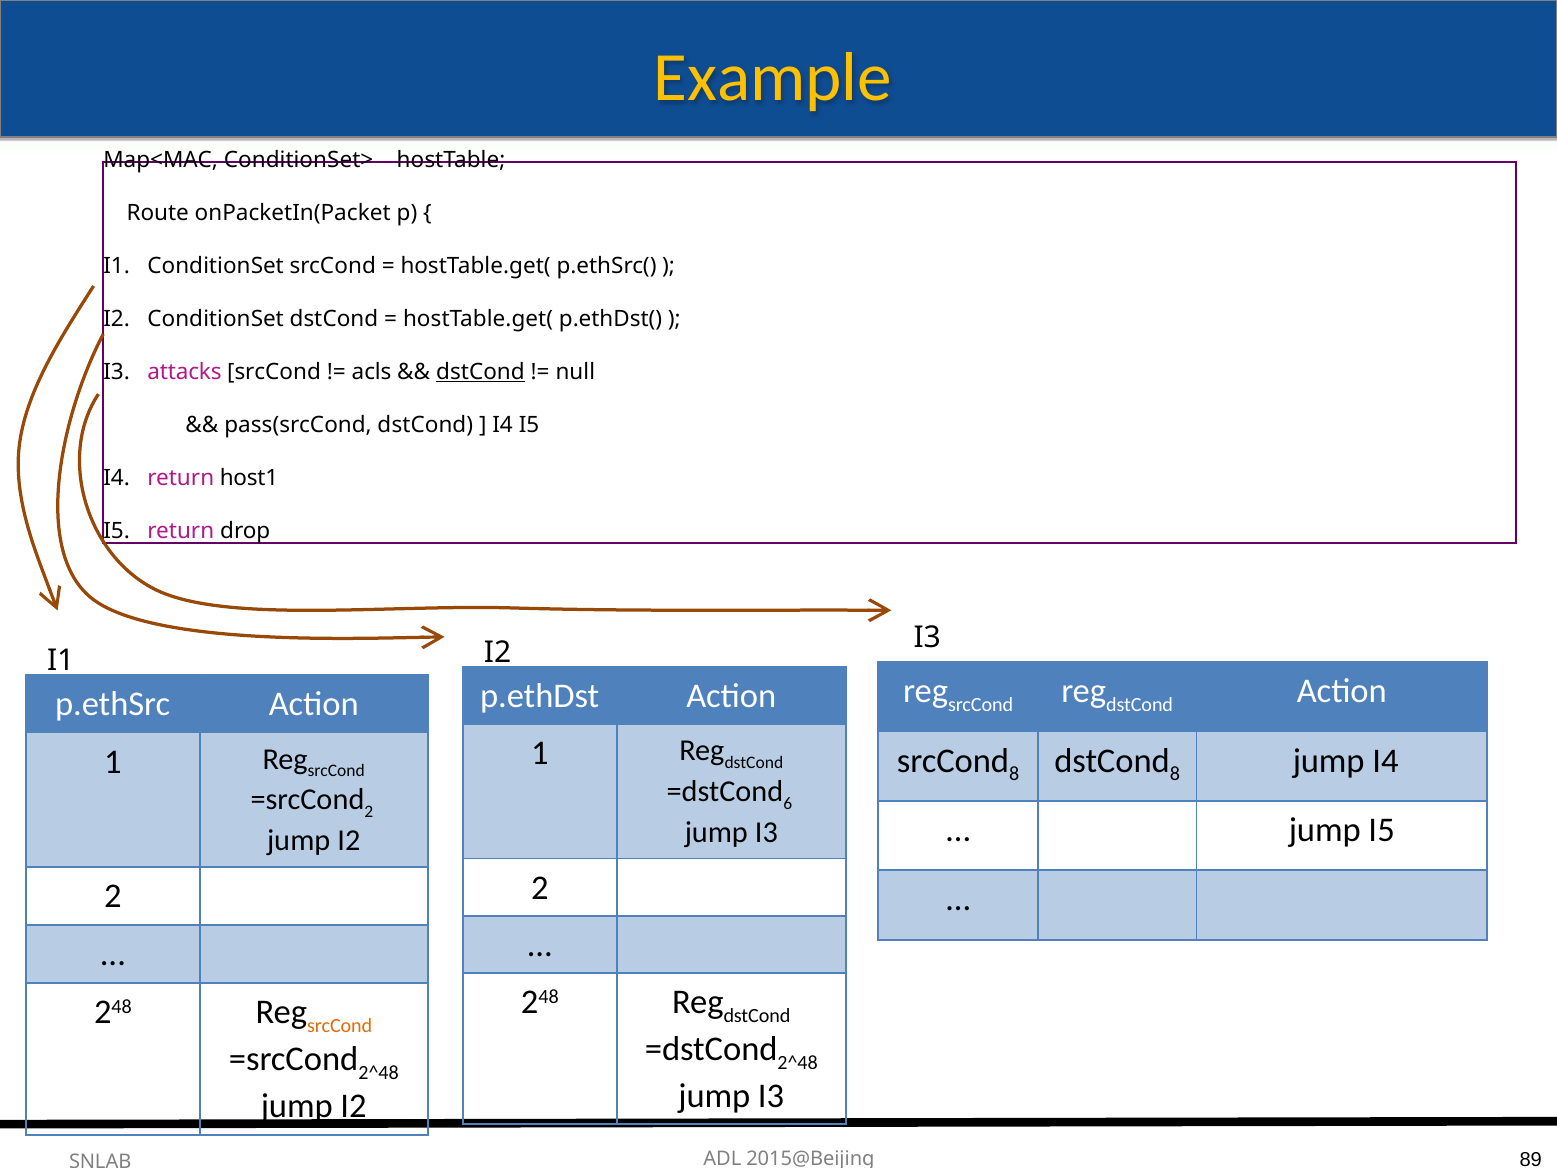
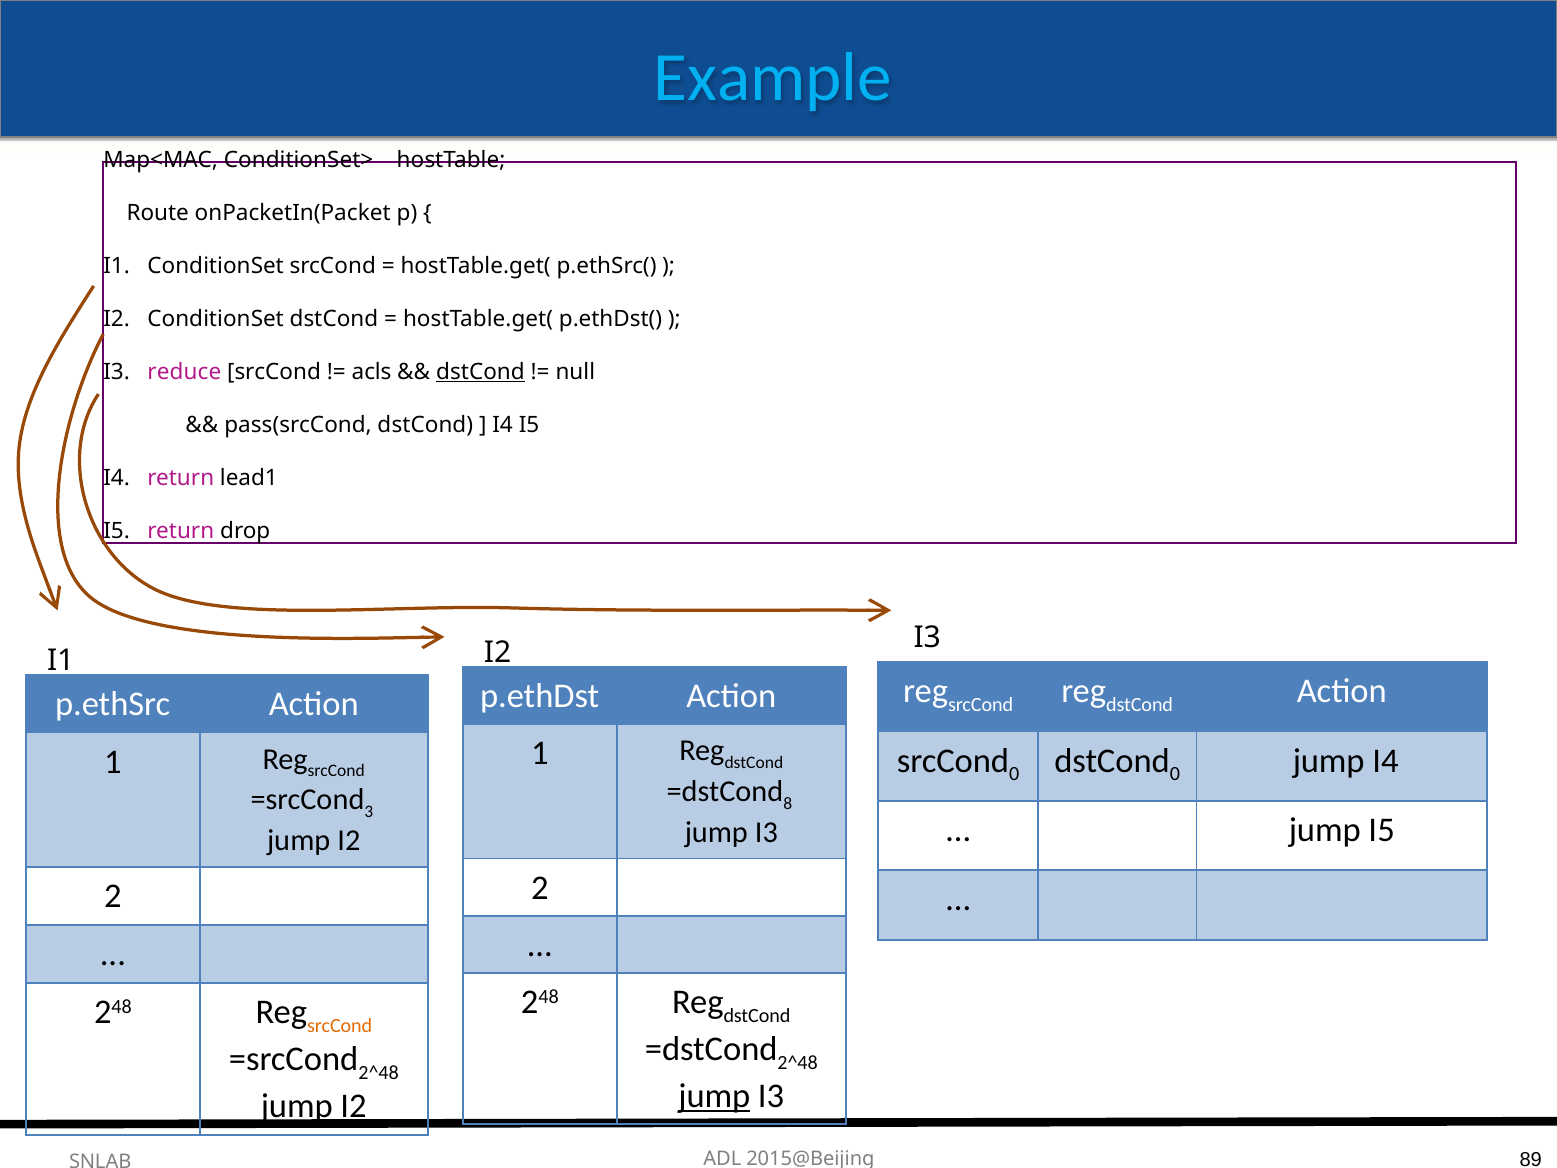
Example colour: yellow -> light blue (773, 78)
attacks: attacks -> reduce (184, 372)
host1: host1 -> lead1 (249, 478)
srcCond 8: 8 -> 0 (1014, 774)
dstCond 8: 8 -> 0 (1175, 774)
6: 6 -> 8 (788, 803)
2: 2 -> 3 (369, 812)
jump underline: none -> present (714, 1096)
